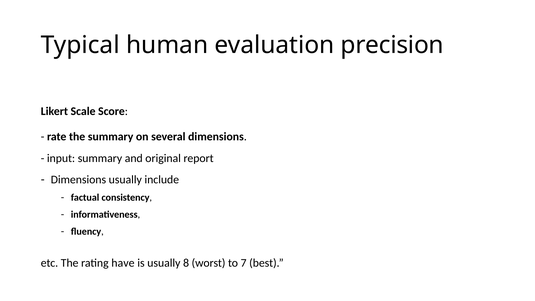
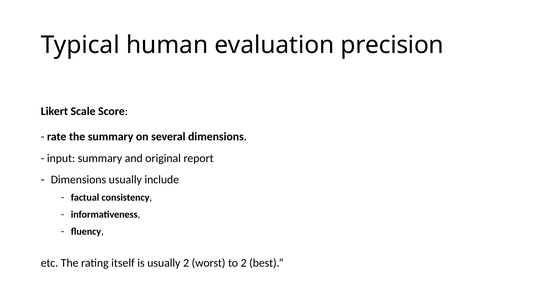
have: have -> itself (123, 263)
usually 8: 8 -> 2 (186, 263)
to 7: 7 -> 2 (244, 263)
